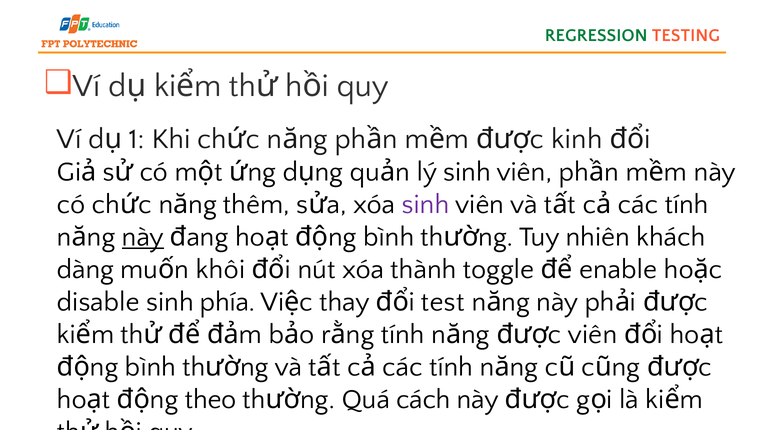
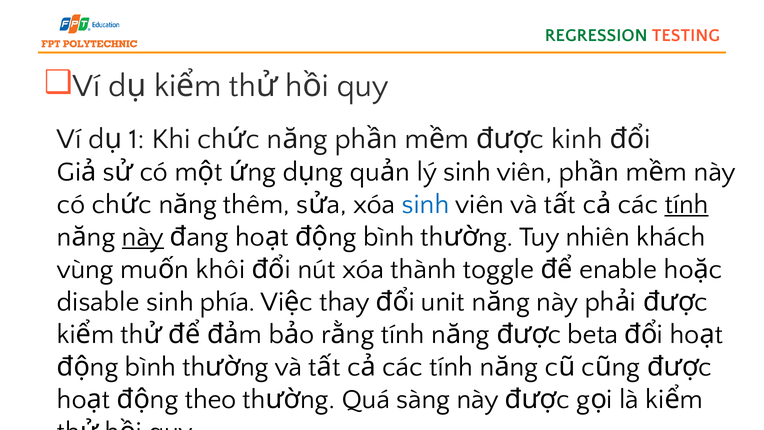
sinh colour: purple -> blue (426, 204)
tính underline: none -> present (687, 204)
dàng: dàng -> vùng (85, 269)
test: test -> unit (443, 302)
viên: viên -> beta (593, 334)
cách: cách -> sàng (423, 399)
